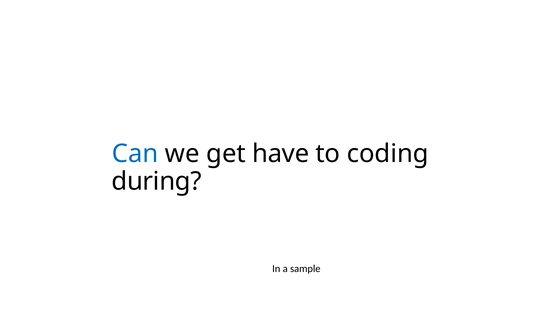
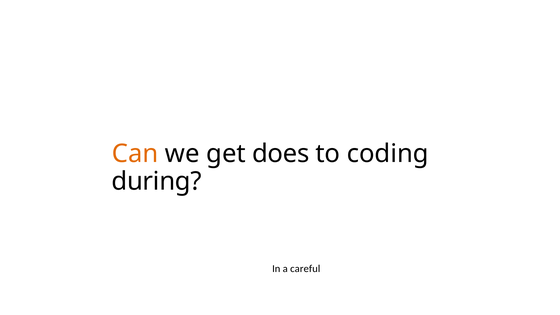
Can colour: blue -> orange (135, 154)
have: have -> does (281, 154)
sample: sample -> careful (305, 269)
